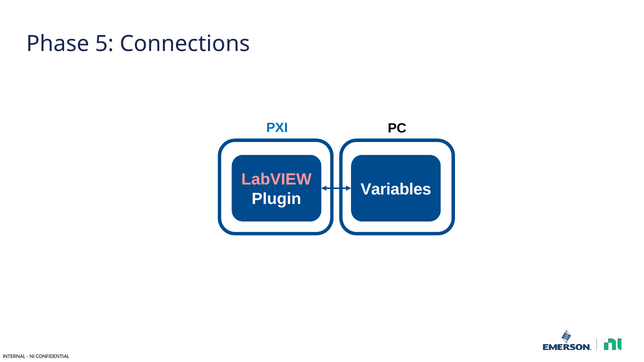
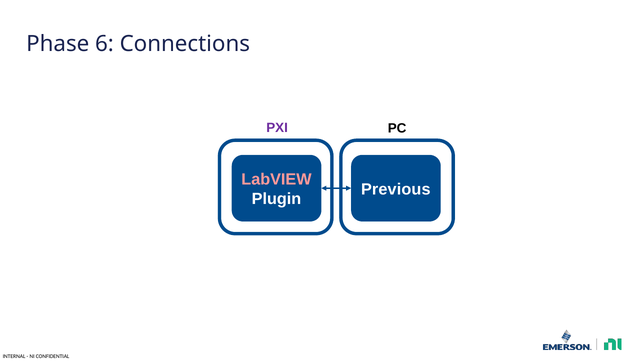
5: 5 -> 6 (104, 44)
PXI colour: blue -> purple (277, 128)
Variables: Variables -> Previous (396, 189)
